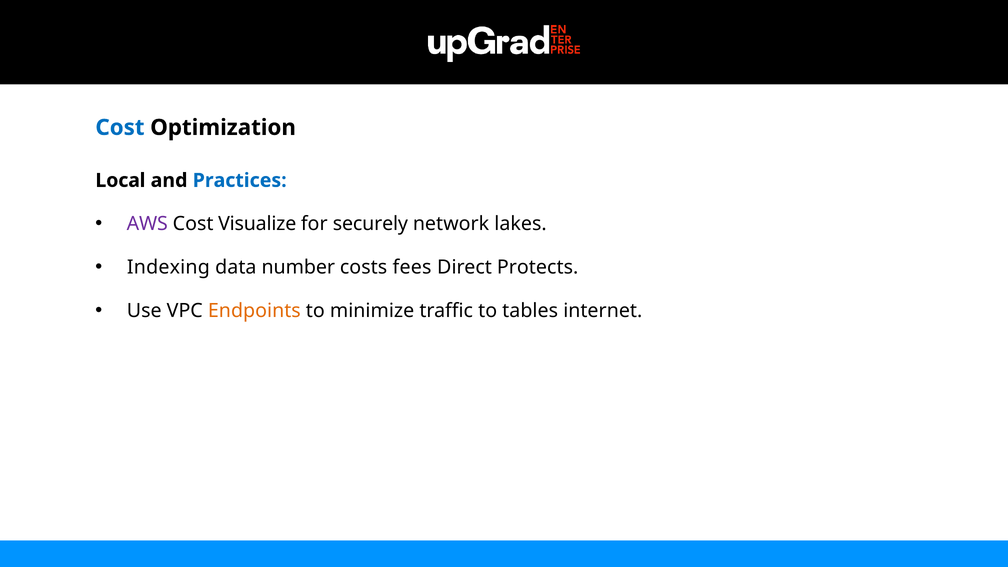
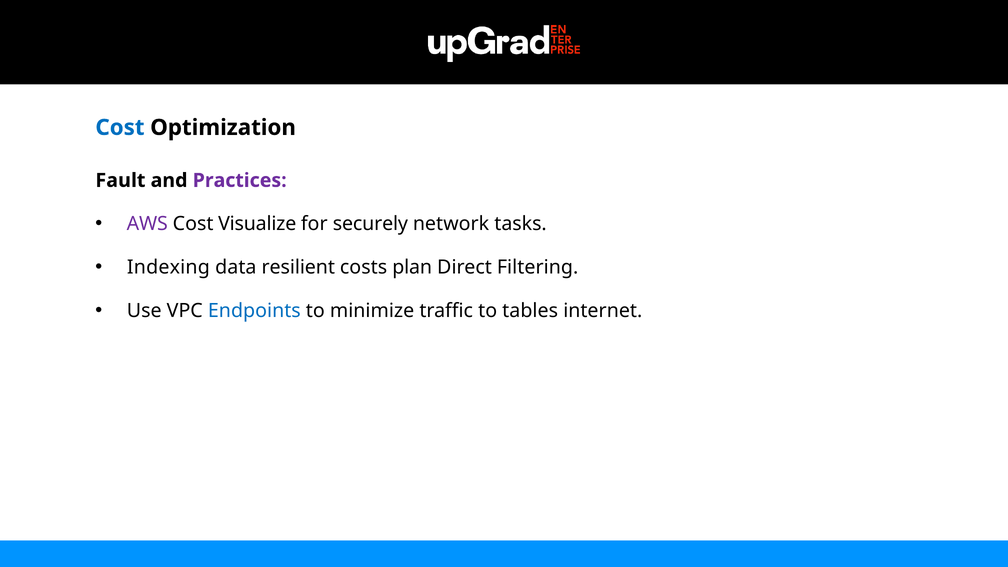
Local: Local -> Fault (120, 180)
Practices colour: blue -> purple (240, 180)
lakes: lakes -> tasks (521, 224)
number: number -> resilient (298, 267)
fees: fees -> plan (412, 267)
Protects: Protects -> Filtering (538, 267)
Endpoints colour: orange -> blue (254, 311)
